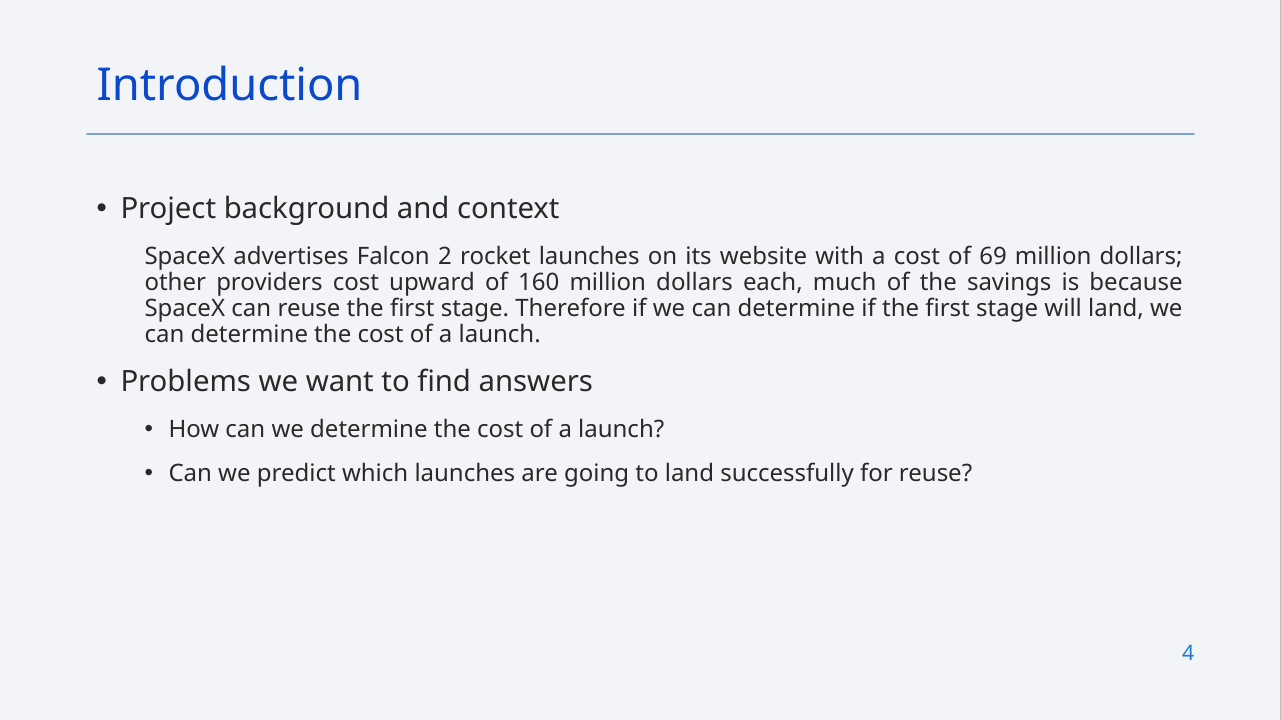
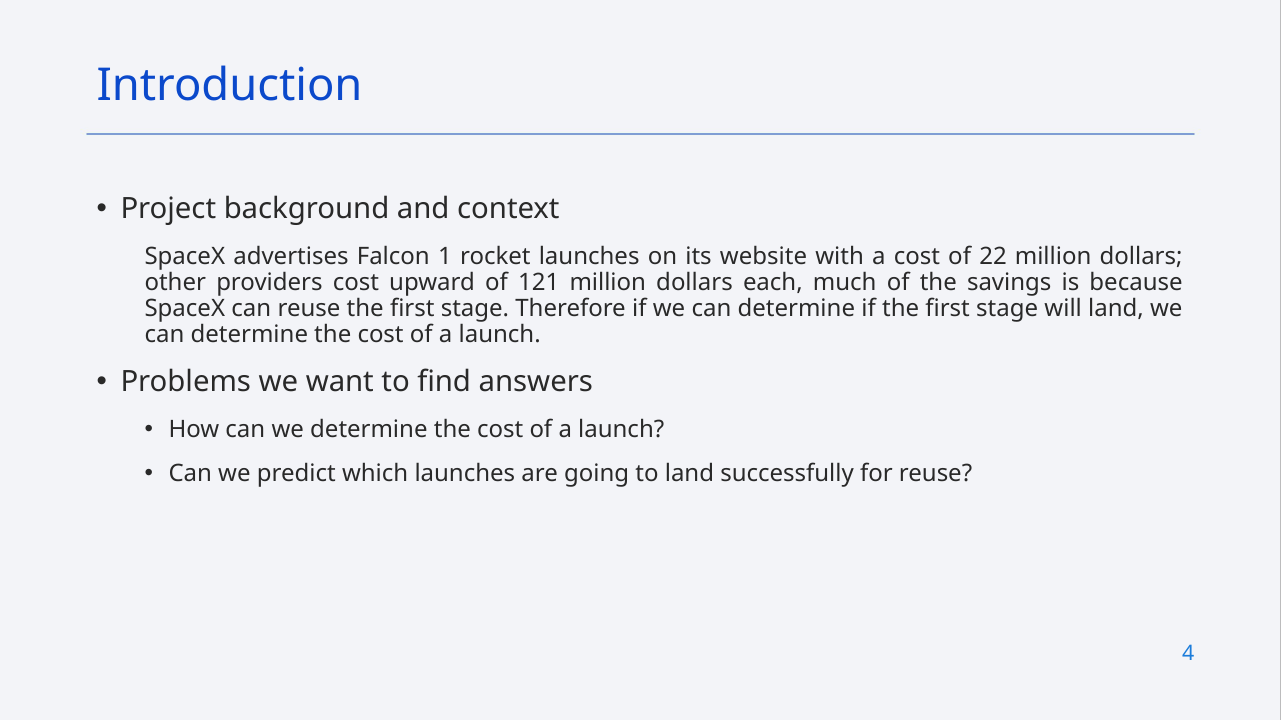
2: 2 -> 1 (445, 257)
69: 69 -> 22 (993, 257)
160: 160 -> 121 (539, 283)
